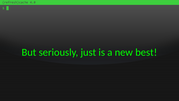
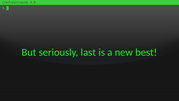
just: just -> last (88, 52)
